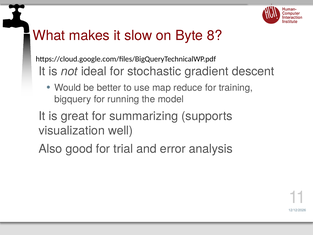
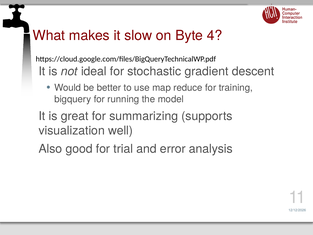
8: 8 -> 4 (215, 36)
